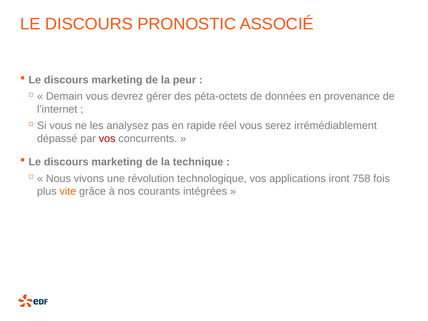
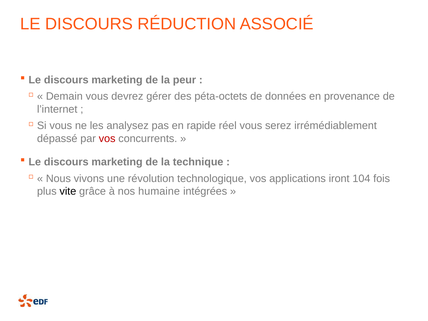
PRONOSTIC: PRONOSTIC -> RÉDUCTION (187, 24)
758: 758 -> 104 (361, 178)
vite colour: orange -> black (68, 191)
courants: courants -> humaine (159, 191)
